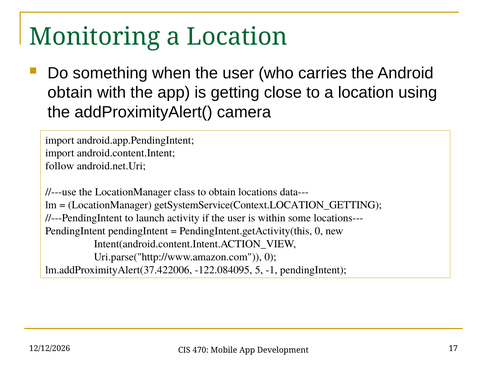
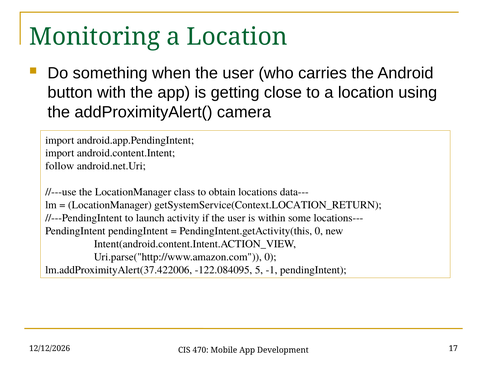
obtain: obtain -> button (70, 93)
getSystemService(Context.LOCATION_GETTING: getSystemService(Context.LOCATION_GETTING -> getSystemService(Context.LOCATION_RETURN (268, 205)
